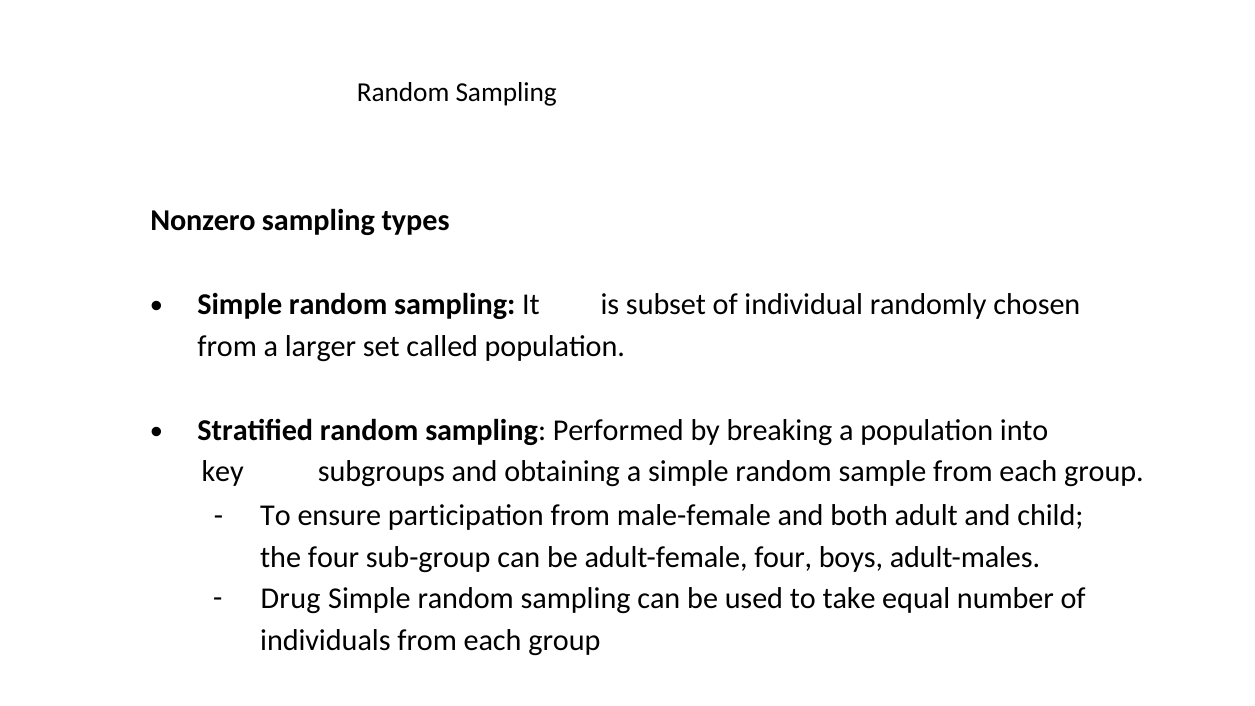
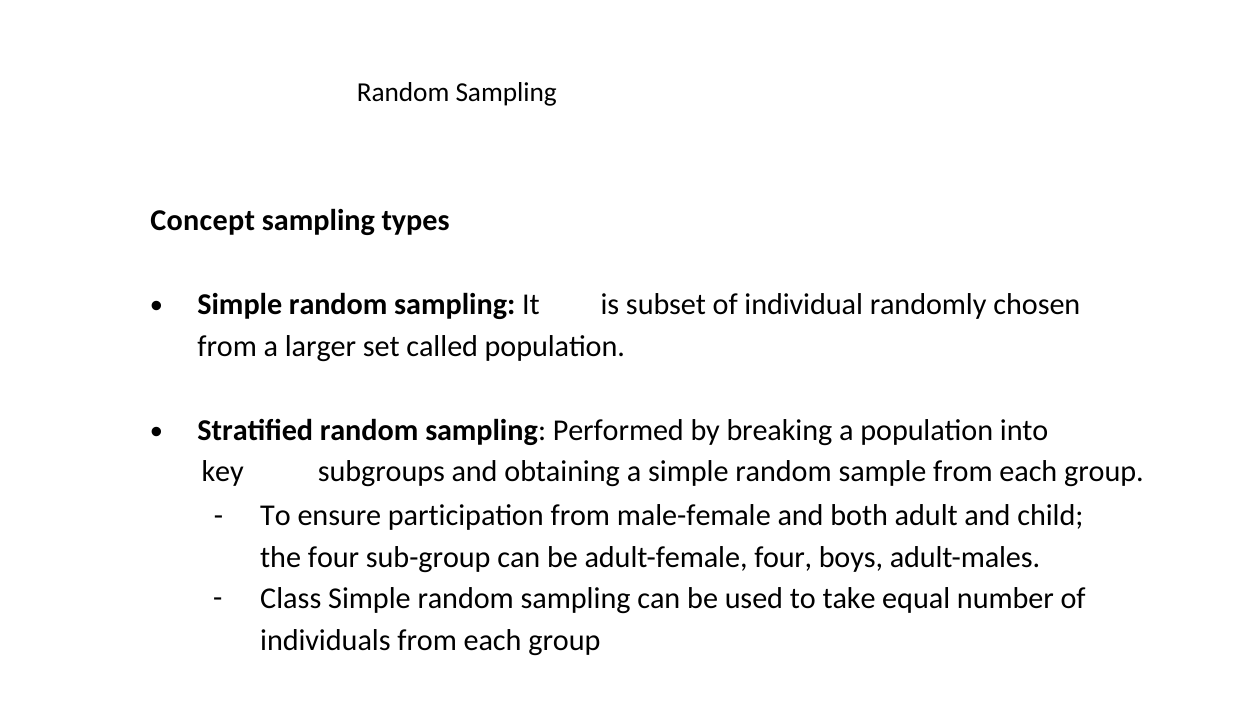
Nonzero: Nonzero -> Concept (203, 221)
Drug: Drug -> Class (291, 599)
